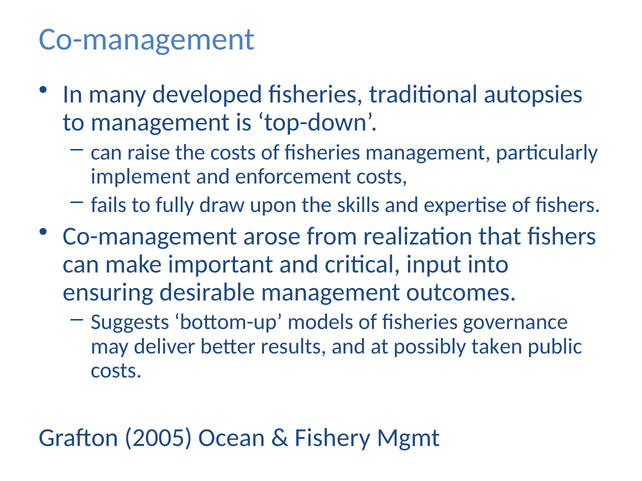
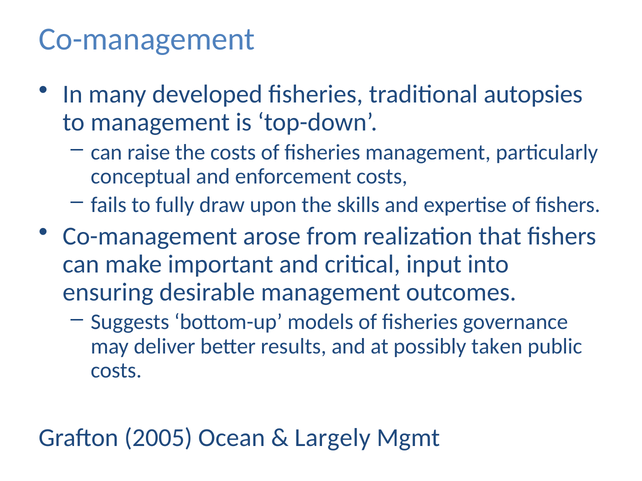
implement: implement -> conceptual (141, 176)
Fishery: Fishery -> Largely (333, 438)
